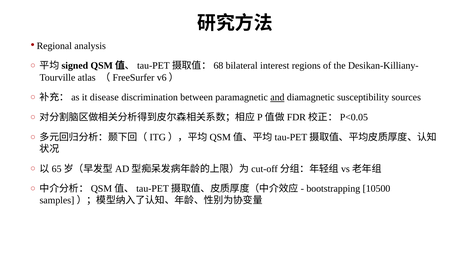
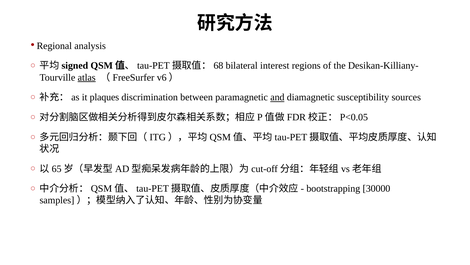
atlas underline: none -> present (87, 77)
disease: disease -> plaques (104, 97)
10500: 10500 -> 30000 (376, 188)
